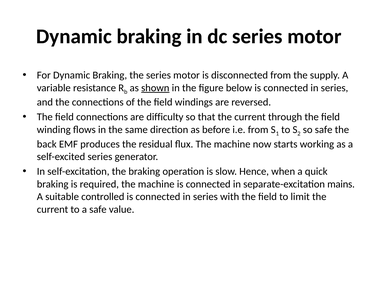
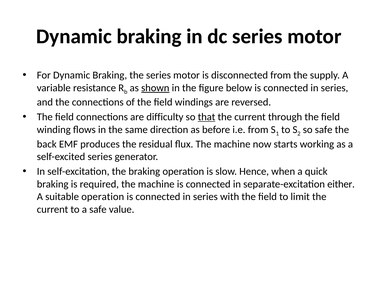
that underline: none -> present (207, 117)
mains: mains -> either (341, 184)
suitable controlled: controlled -> operation (103, 196)
